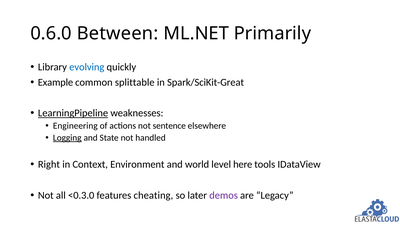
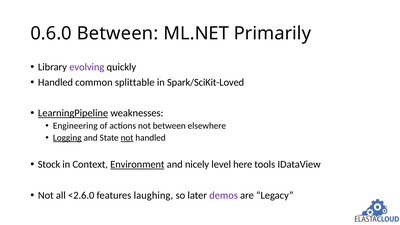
evolving colour: blue -> purple (87, 67)
Example: Example -> Handled (55, 82)
Spark/SciKit-Great: Spark/SciKit-Great -> Spark/SciKit-Loved (206, 82)
not sentence: sentence -> between (169, 126)
not underline: none -> present (127, 138)
Right: Right -> Stock (49, 165)
Environment underline: none -> present (137, 165)
world: world -> nicely (197, 165)
<0.3.0: <0.3.0 -> <2.6.0 (81, 195)
cheating: cheating -> laughing (153, 195)
